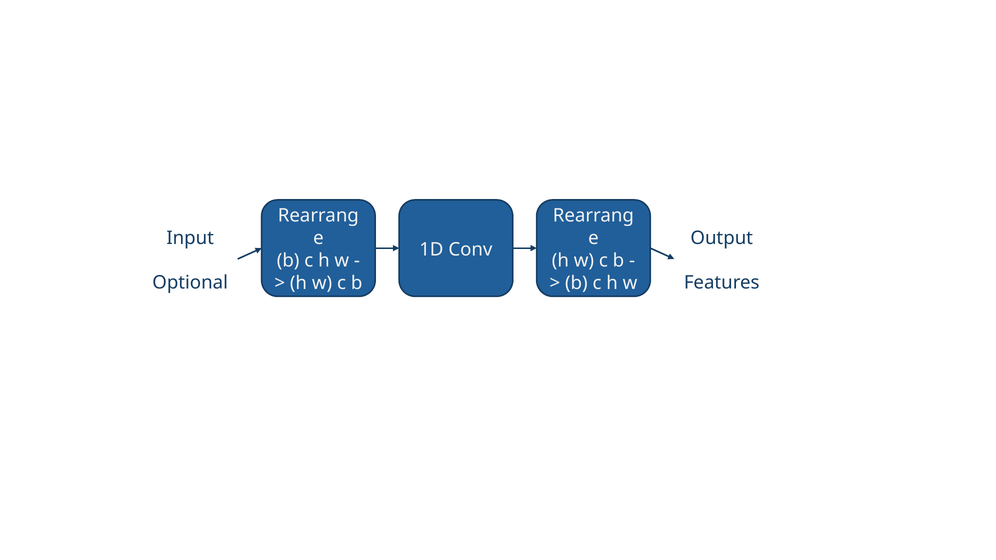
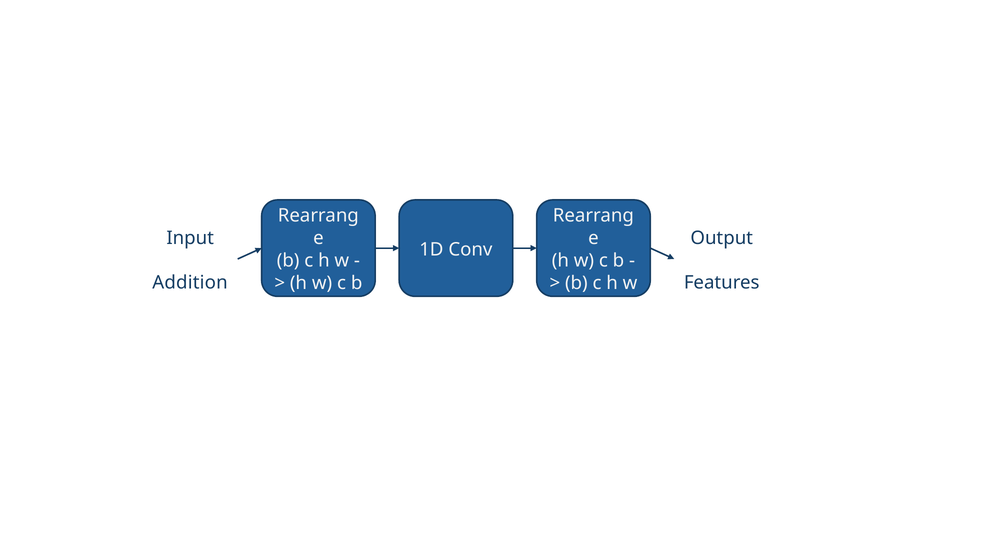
Optional: Optional -> Addition (190, 283)
